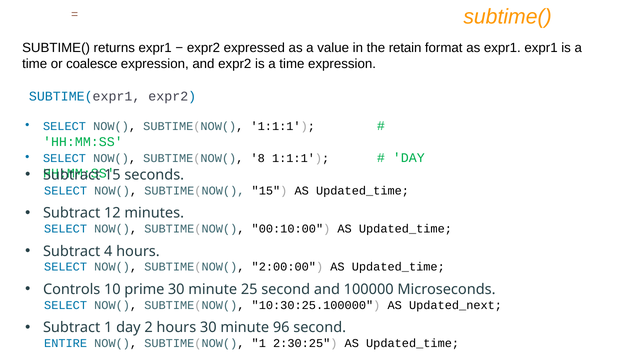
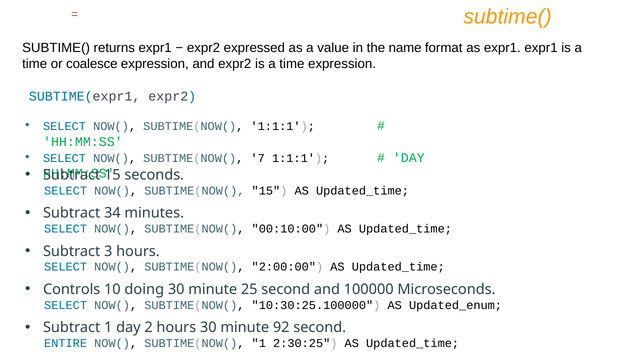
retain: retain -> name (405, 48)
8: 8 -> 7 (258, 158)
12: 12 -> 34 (112, 213)
4: 4 -> 3 (108, 251)
prime: prime -> doing (144, 289)
Updated_next: Updated_next -> Updated_enum (456, 305)
96: 96 -> 92 (281, 327)
